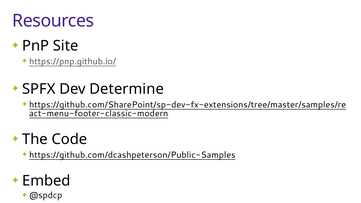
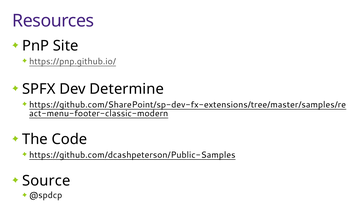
Embed: Embed -> Source (46, 181)
